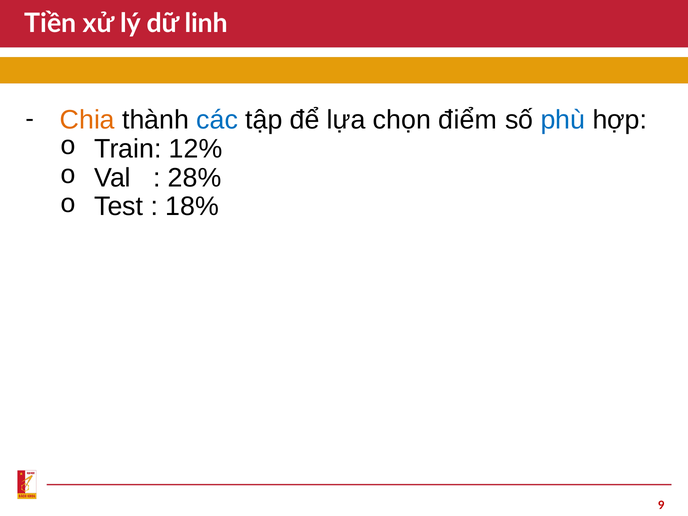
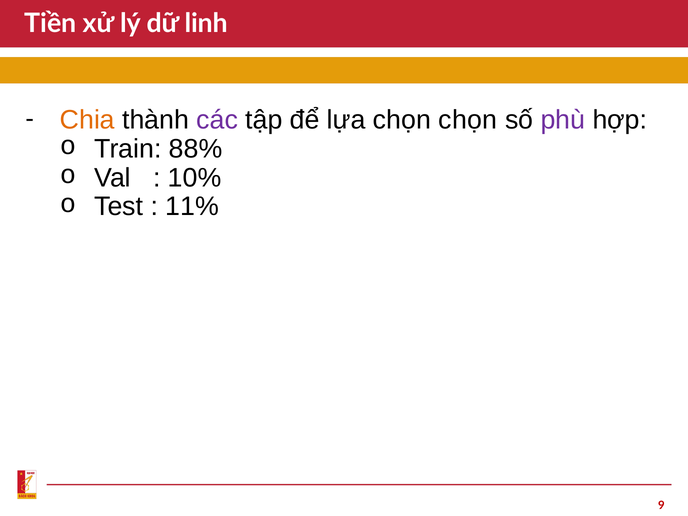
các colour: blue -> purple (217, 120)
chọn điểm: điểm -> chọn (468, 120)
phù colour: blue -> purple (563, 120)
12%: 12% -> 88% (196, 149)
28%: 28% -> 10% (195, 178)
18%: 18% -> 11% (192, 207)
